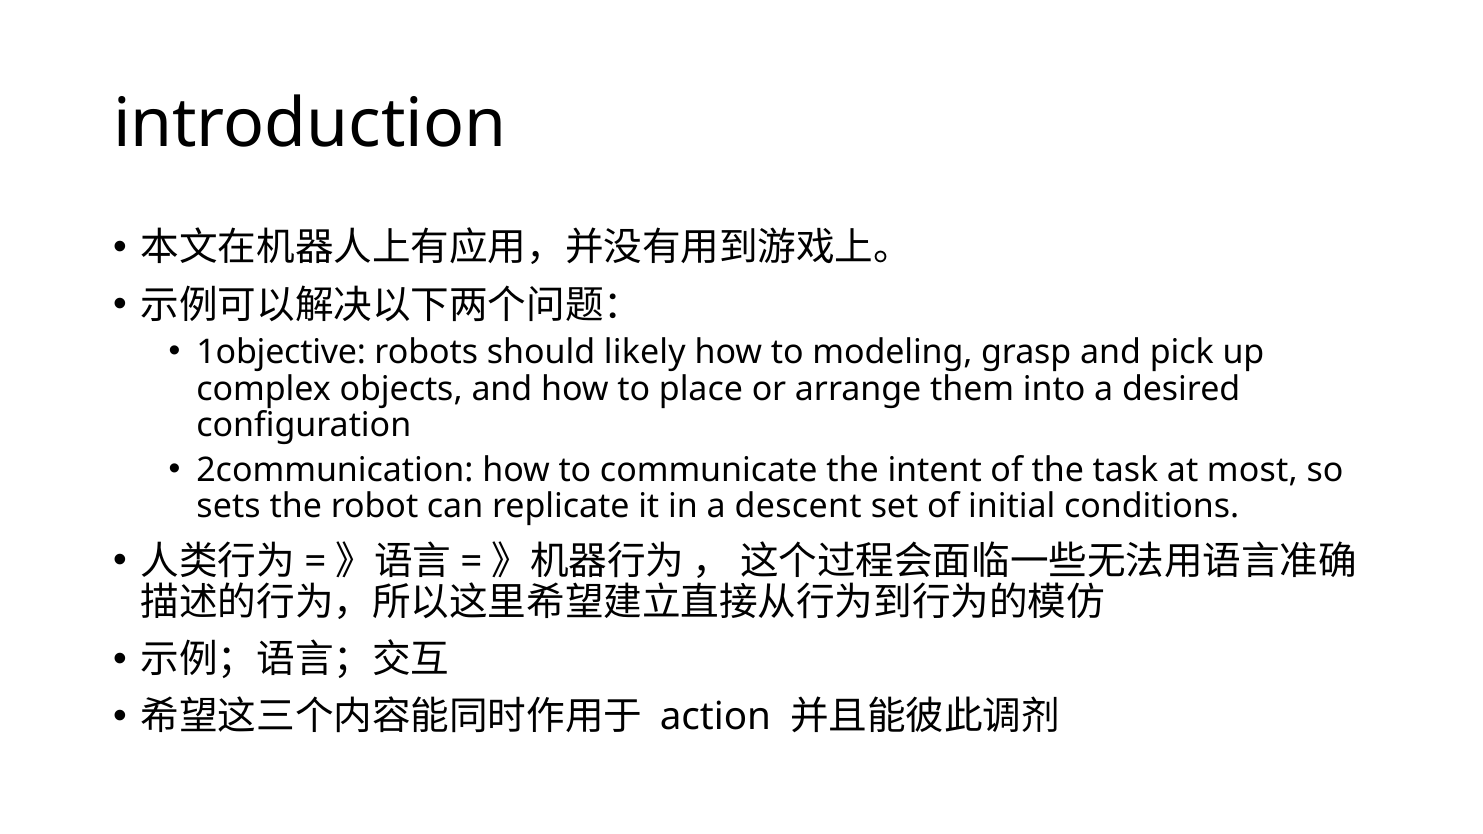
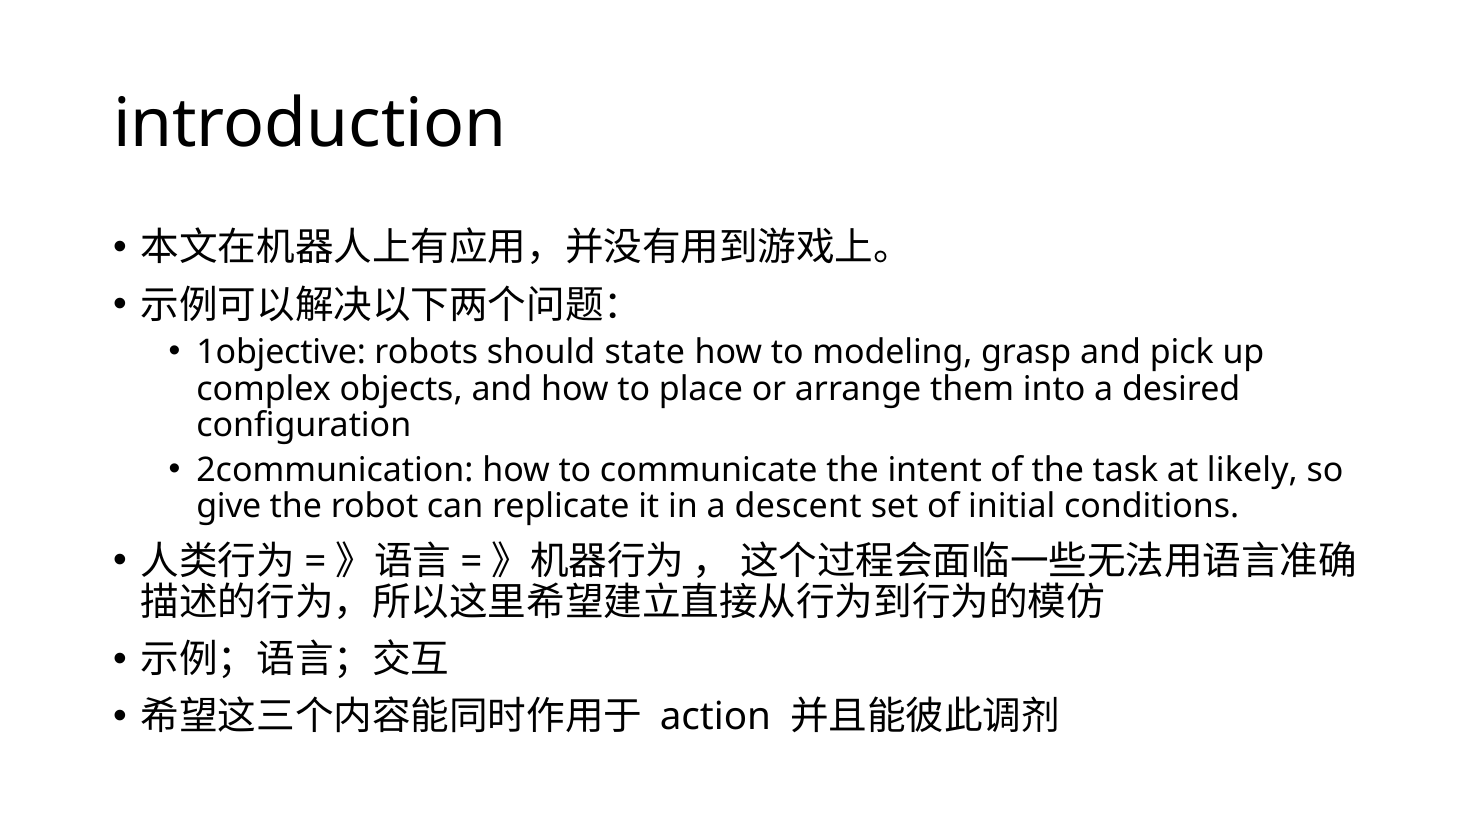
likely: likely -> state (645, 352)
most: most -> likely (1252, 470)
sets: sets -> give (229, 507)
